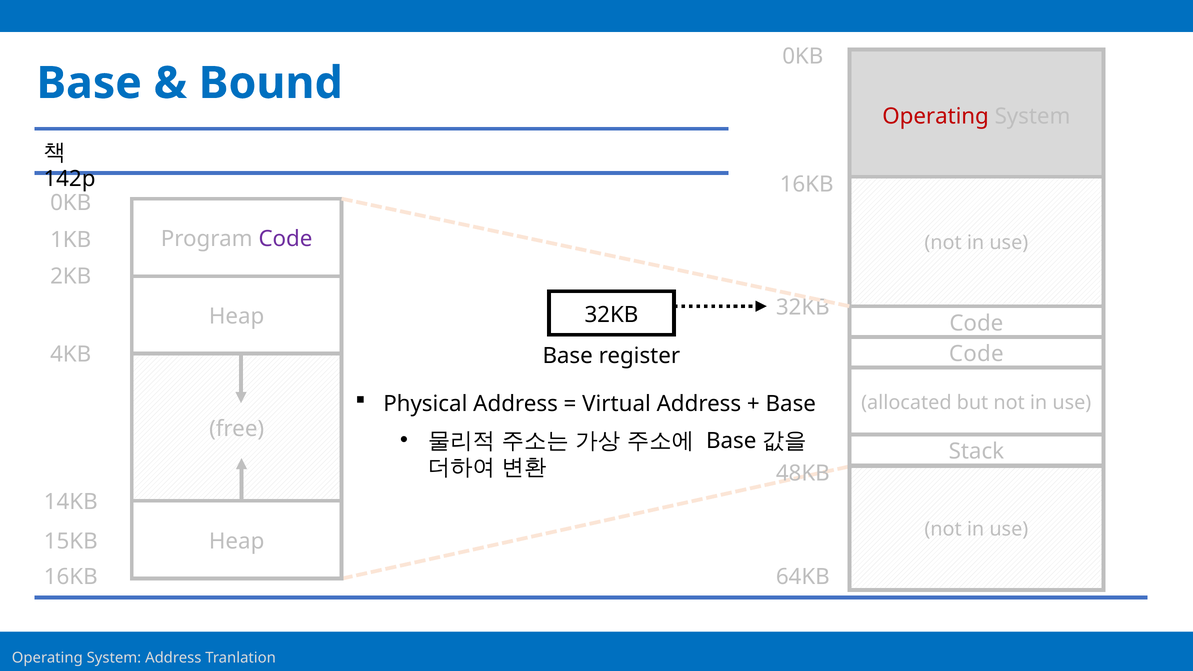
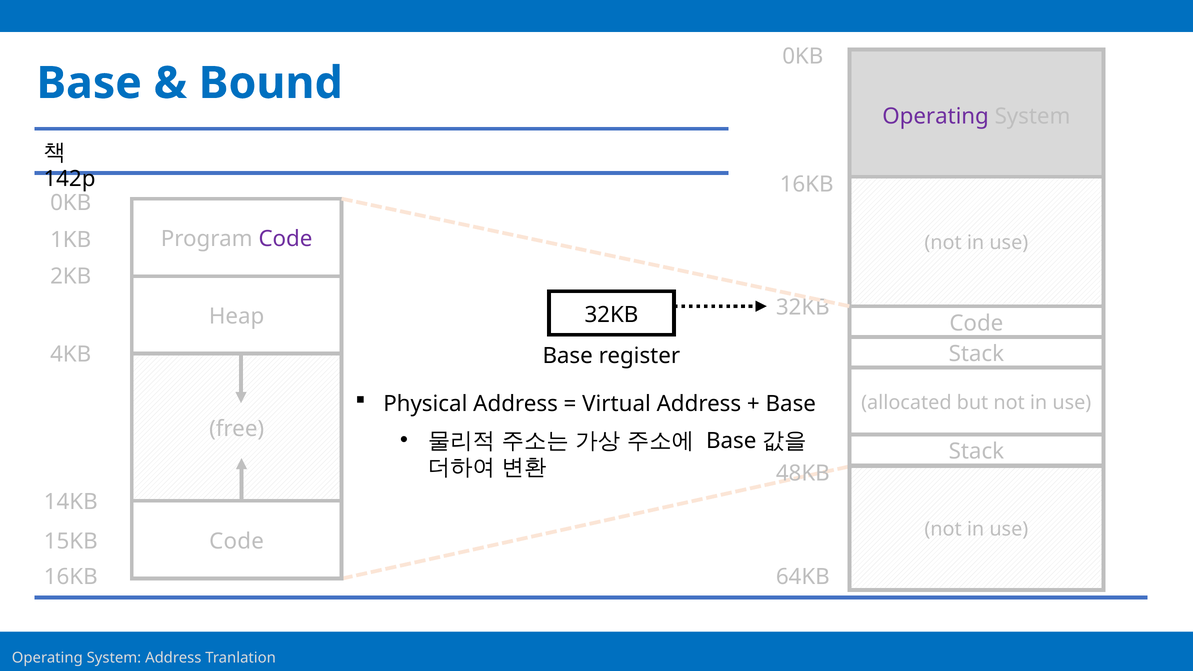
Operating colour: red -> purple (936, 116)
Code: Code -> Stack (976, 354)
Heap: Heap -> Code (237, 541)
